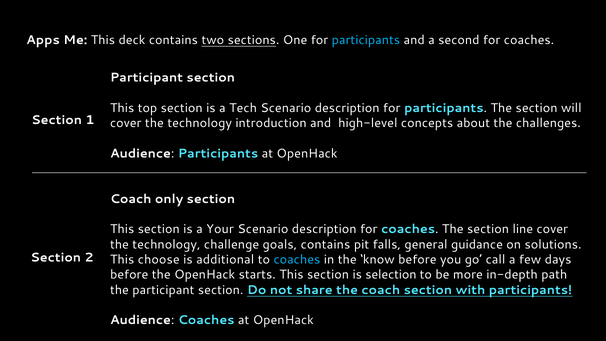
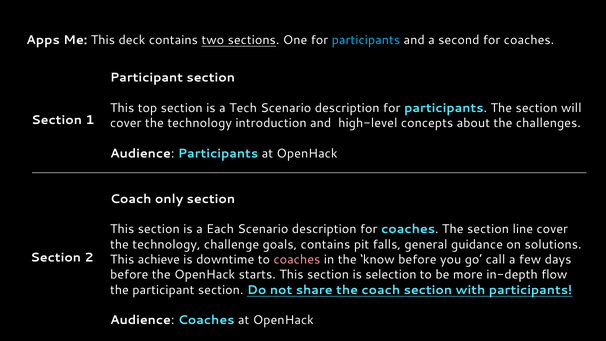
Your: Your -> Each (220, 229)
choose: choose -> achieve (159, 260)
additional: additional -> downtime (225, 260)
coaches colour: light blue -> pink (297, 260)
path: path -> flow (554, 275)
